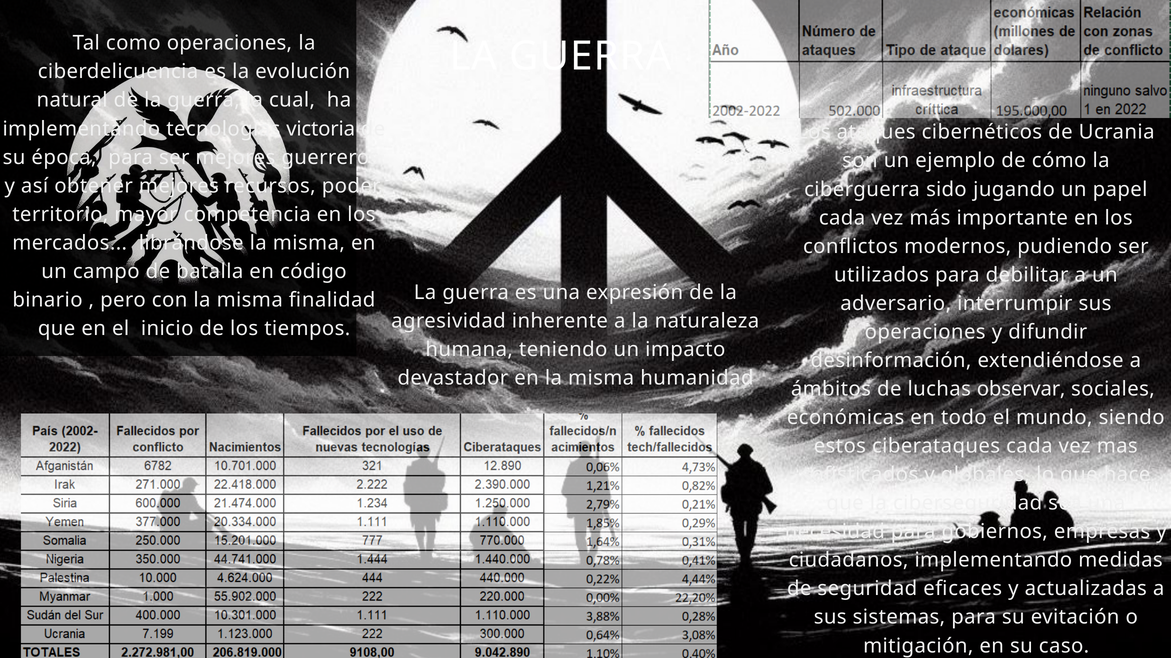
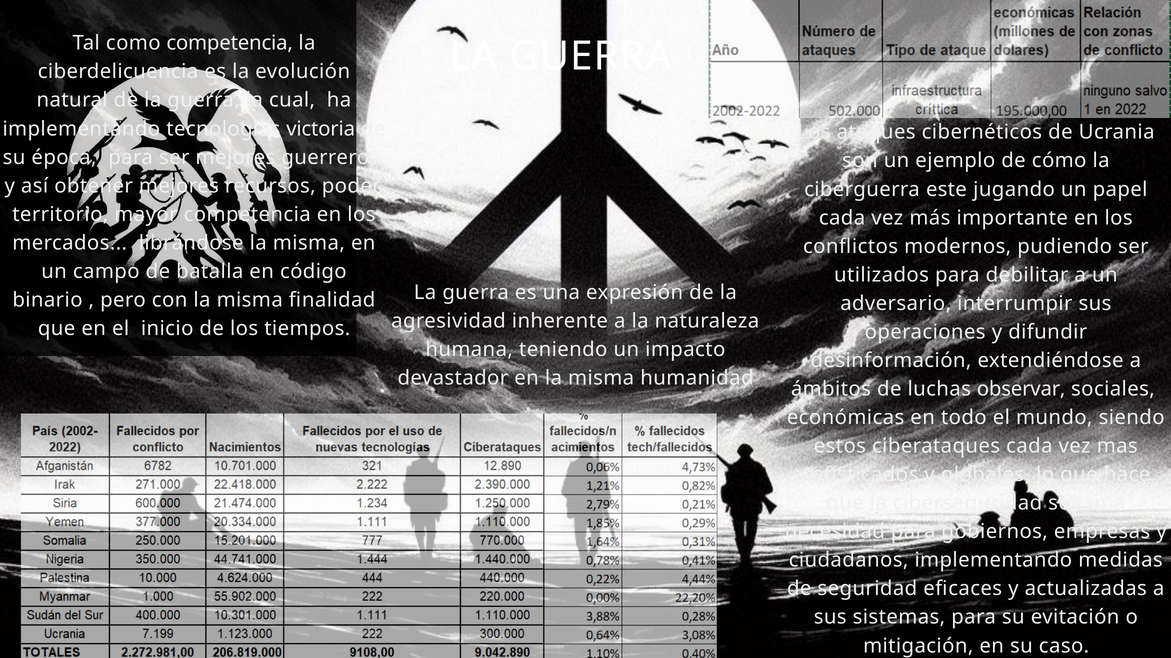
como operaciones: operaciones -> competencia (230, 43)
sido: sido -> este (946, 190)
